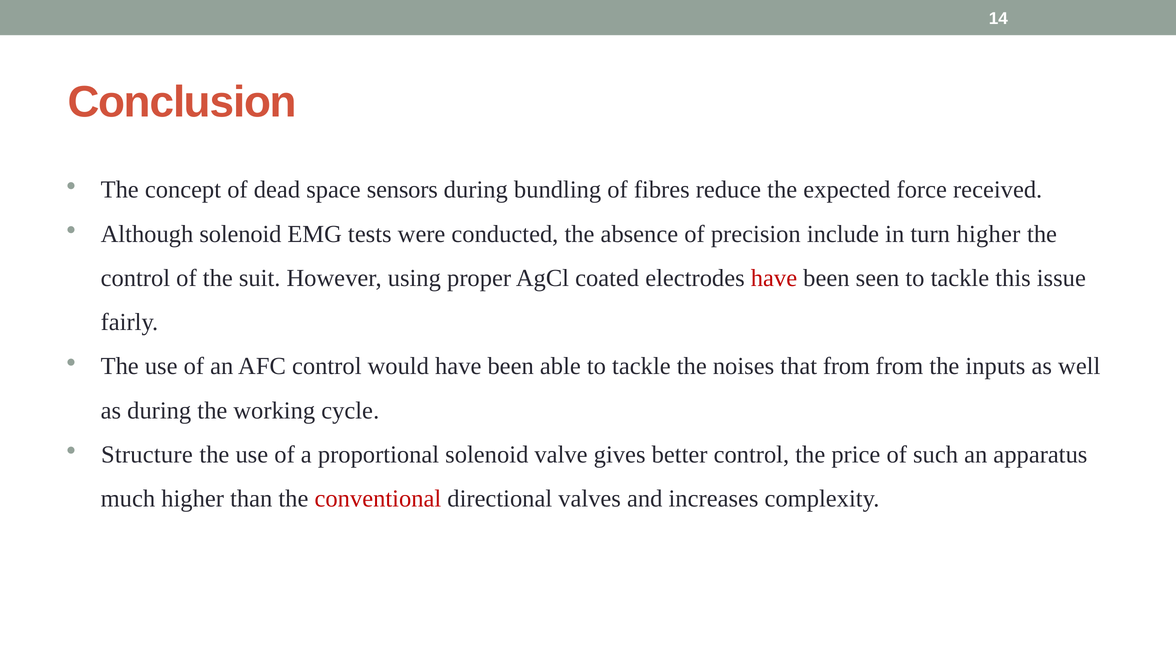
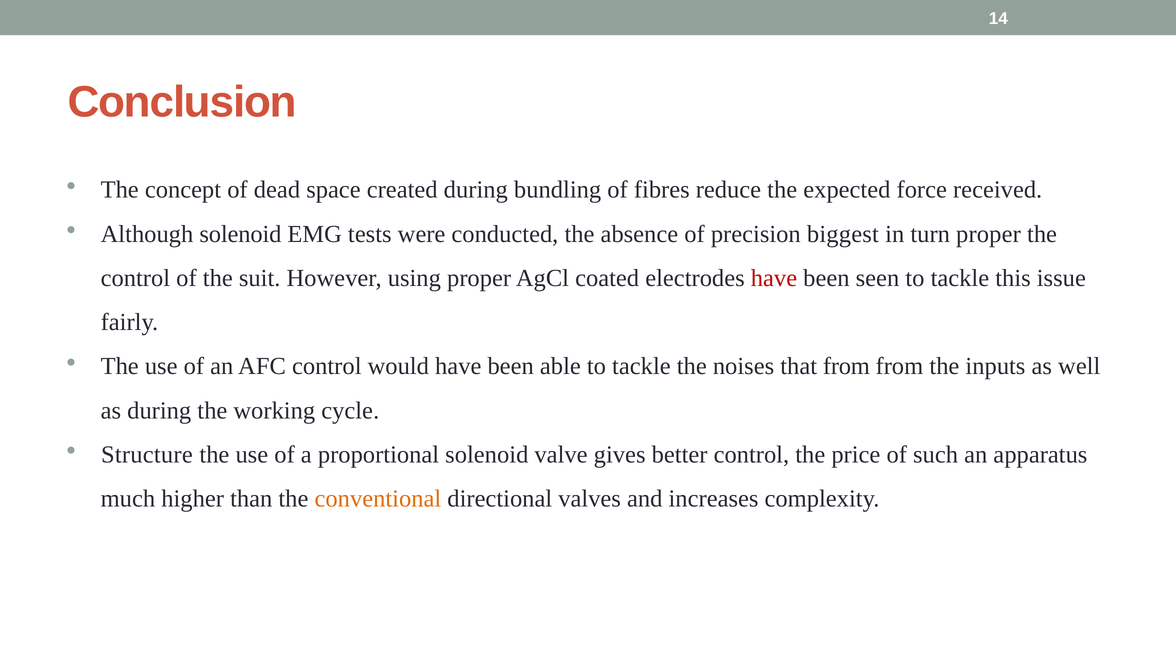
sensors: sensors -> created (402, 190)
include: include -> biggest (843, 234)
turn higher: higher -> proper (988, 234)
conventional colour: red -> orange (378, 499)
